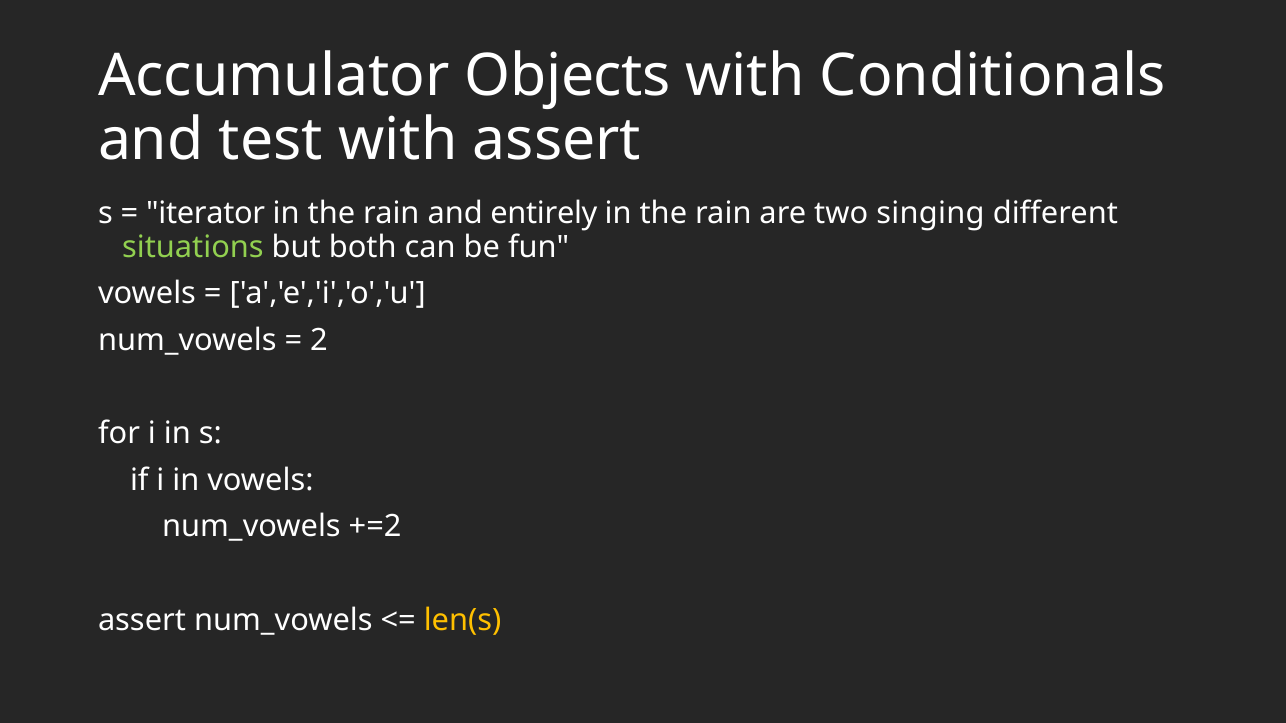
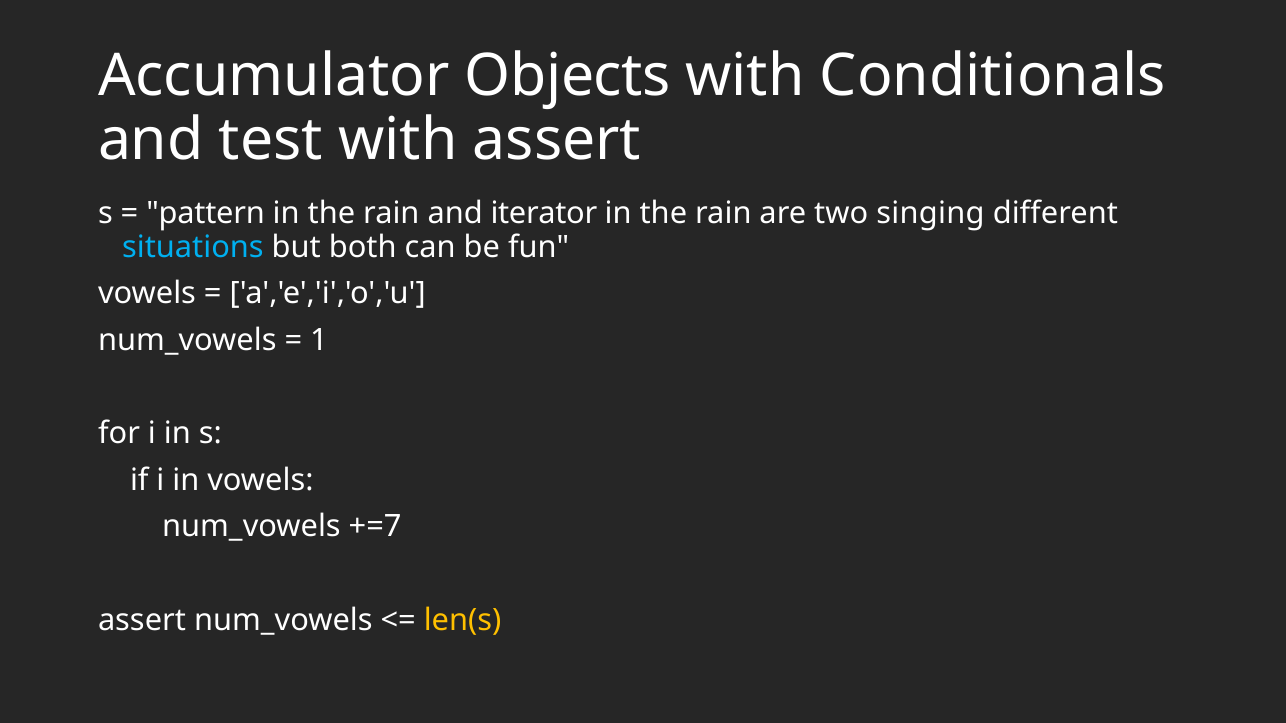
iterator: iterator -> pattern (206, 214)
entirely: entirely -> iterator (544, 214)
situations colour: light green -> light blue (193, 247)
2: 2 -> 1 (319, 340)
+=2: +=2 -> +=7 (375, 527)
